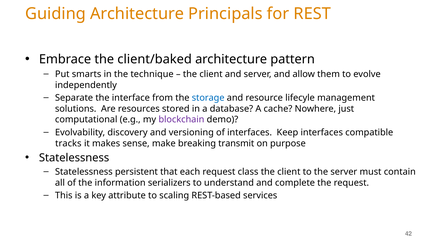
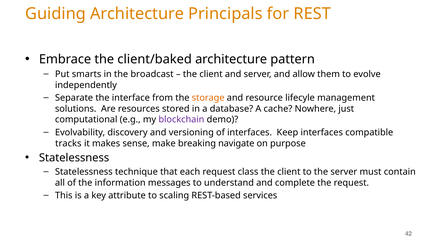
technique: technique -> broadcast (152, 74)
storage colour: blue -> orange (208, 98)
transmit: transmit -> navigate (236, 143)
persistent: persistent -> technique (136, 172)
serializers: serializers -> messages (169, 183)
